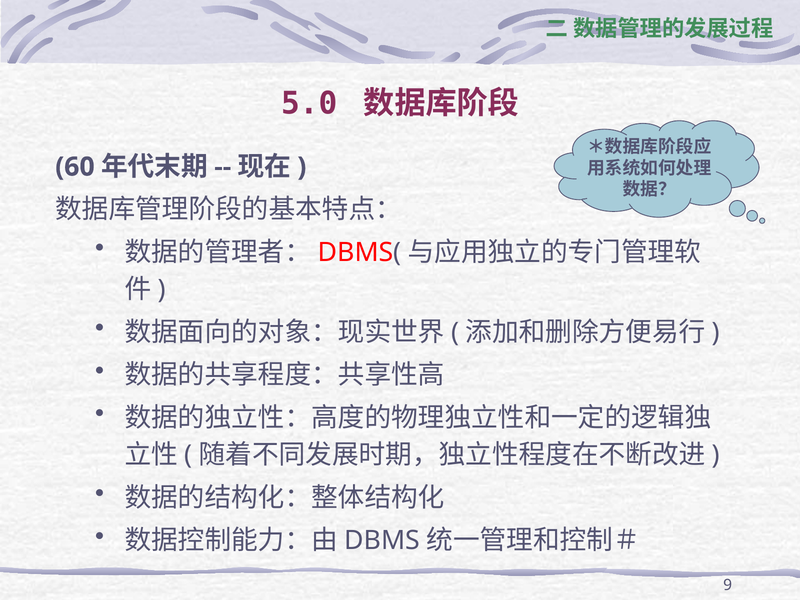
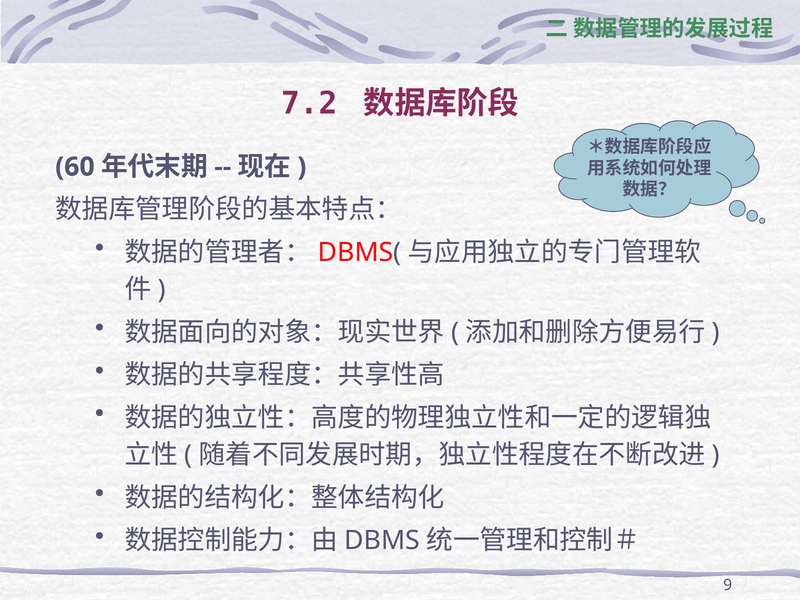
5.0: 5.0 -> 7.2 (309, 103)
